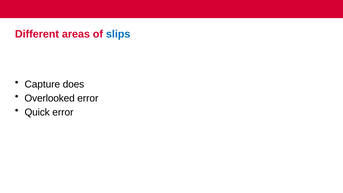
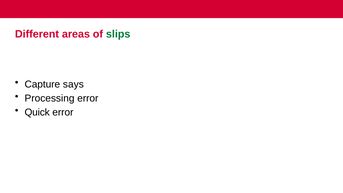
slips colour: blue -> green (118, 34)
does: does -> says (73, 84)
Overlooked: Overlooked -> Processing (50, 98)
